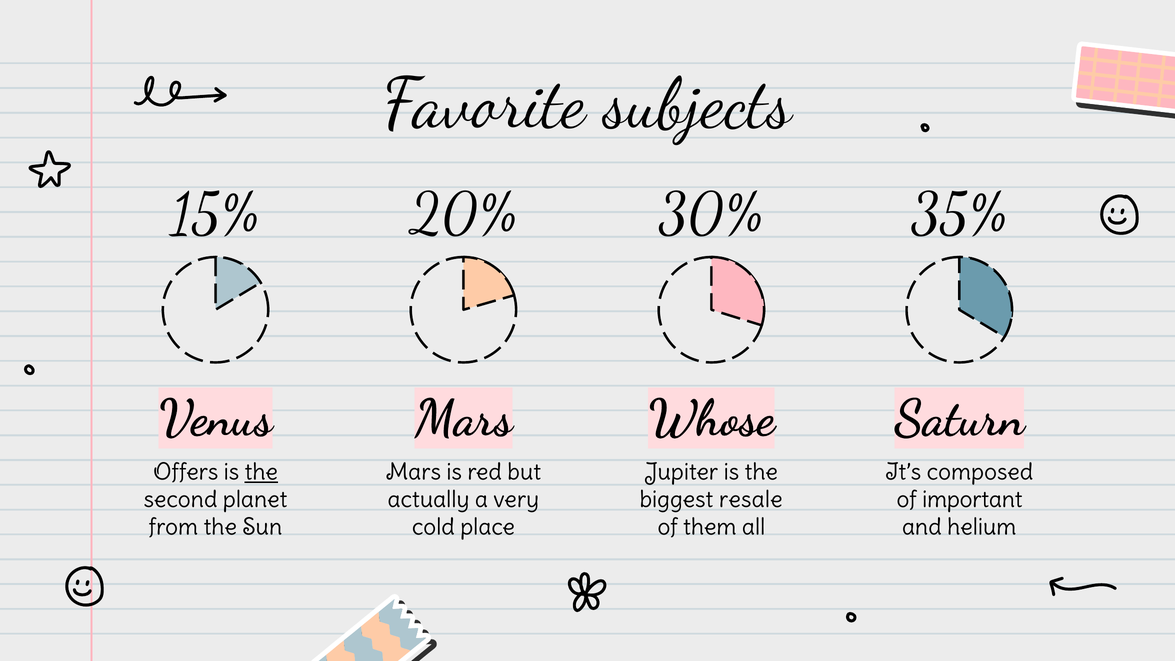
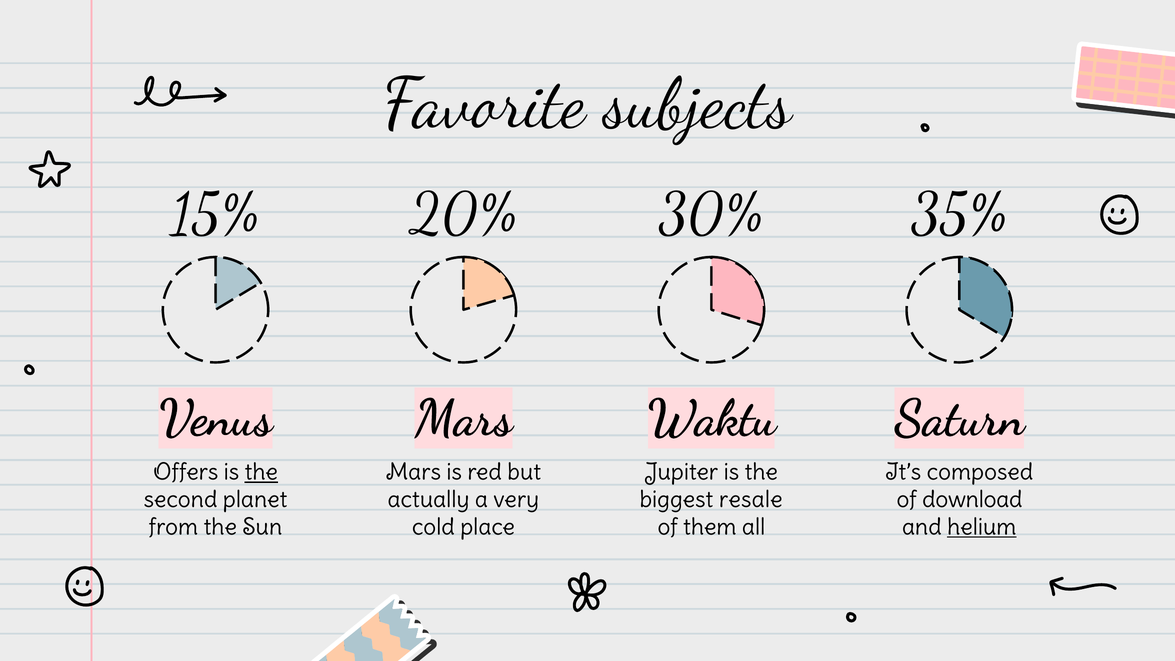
Whose: Whose -> Waktu (712, 417)
important: important -> download (972, 500)
helium underline: none -> present (982, 527)
